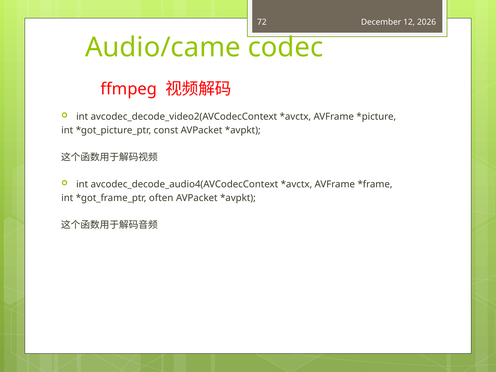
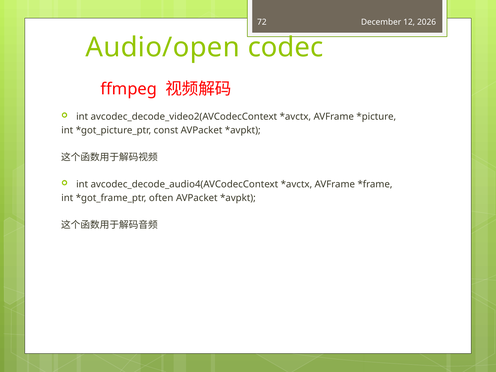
Audio/came: Audio/came -> Audio/open (163, 47)
